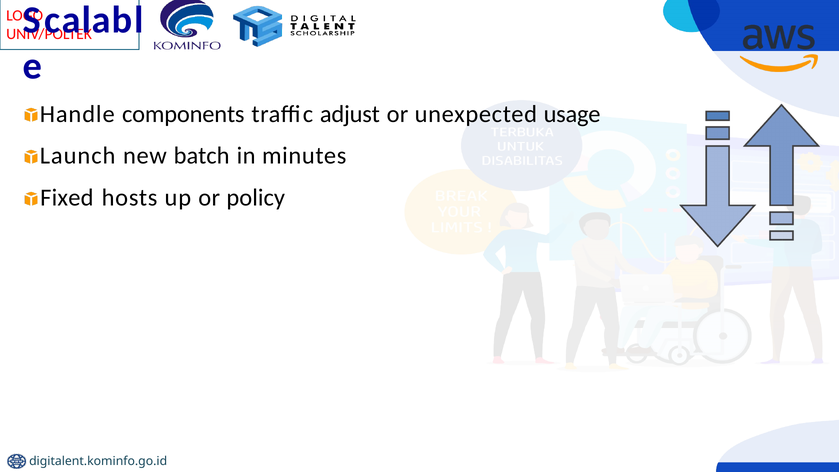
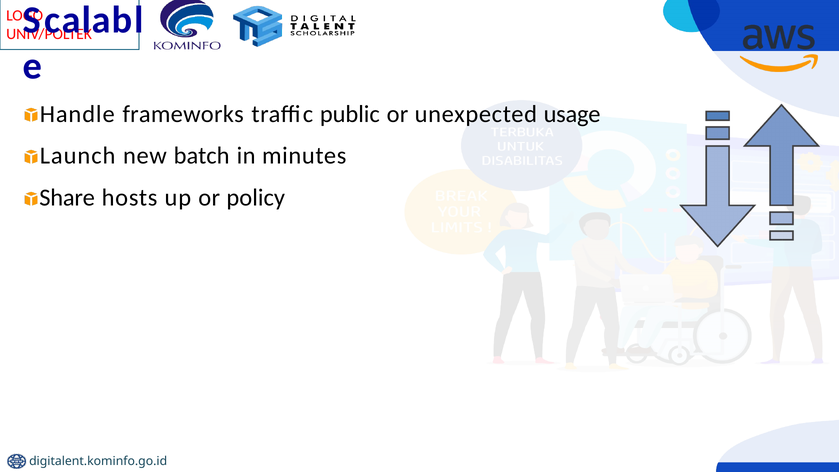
components: components -> frameworks (183, 114)
adjust: adjust -> public (350, 114)
Fixed: Fixed -> Share (67, 198)
